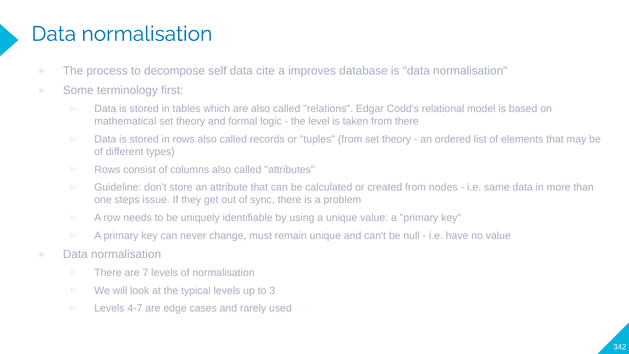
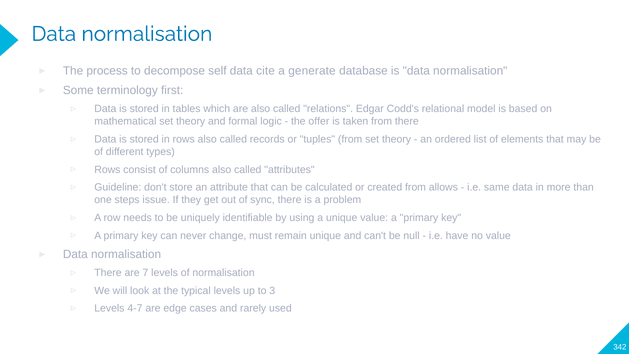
improves: improves -> generate (312, 71)
level: level -> offer (319, 121)
nodes: nodes -> allows (443, 187)
